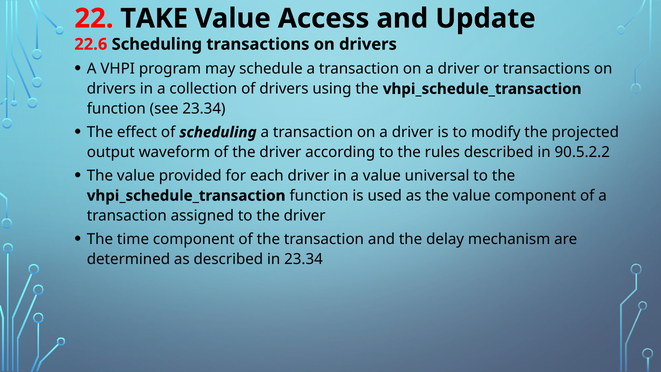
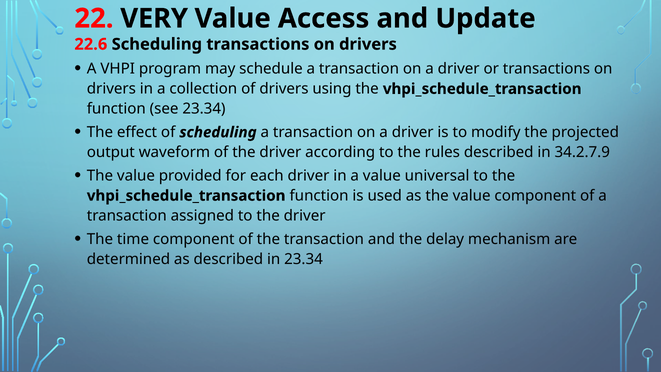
TAKE: TAKE -> VERY (154, 18)
90.5.2.2: 90.5.2.2 -> 34.2.7.9 (582, 152)
